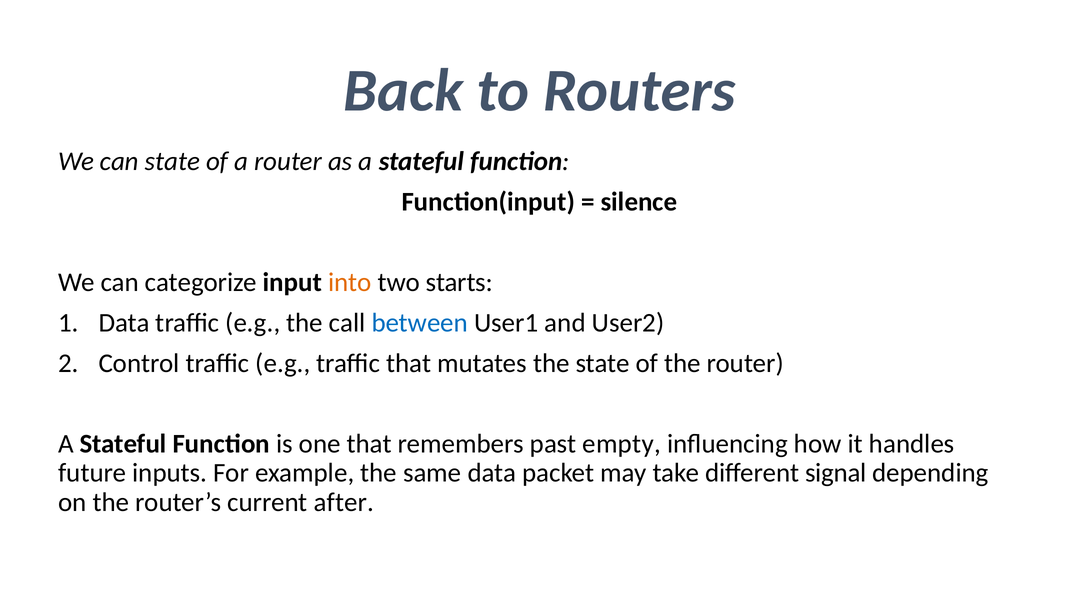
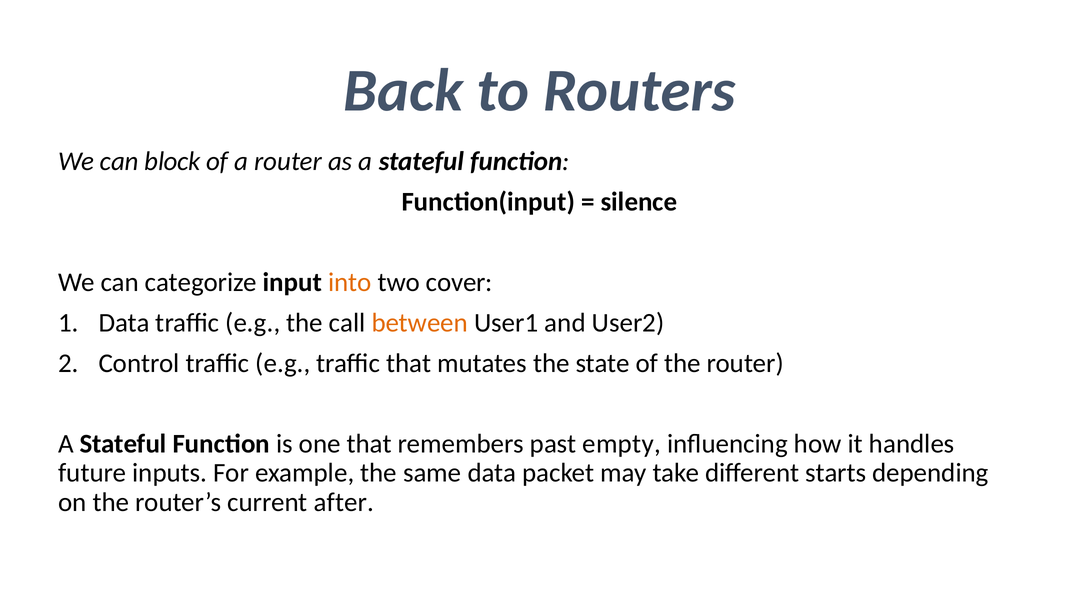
can state: state -> block (173, 161)
starts: starts -> cover (459, 282)
between colour: blue -> orange (420, 323)
signal: signal -> starts (836, 473)
